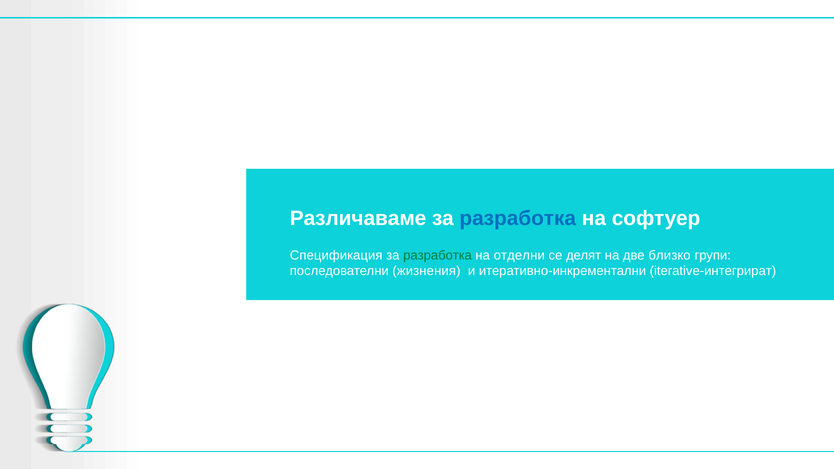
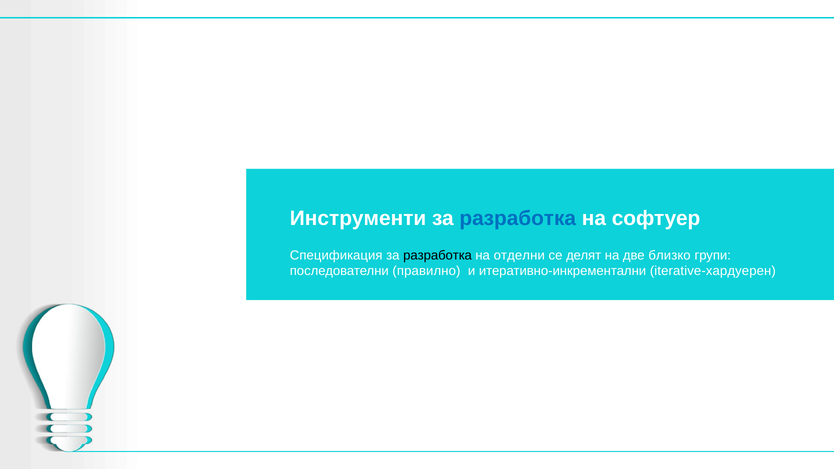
Различаваме: Различаваме -> Инструменти (358, 219)
разработка colour: green -> black (437, 255)
жизнения: жизнения -> правилно (426, 271)
iterative-интегрират: iterative-интегрират -> iterative-хардуерен (713, 271)
